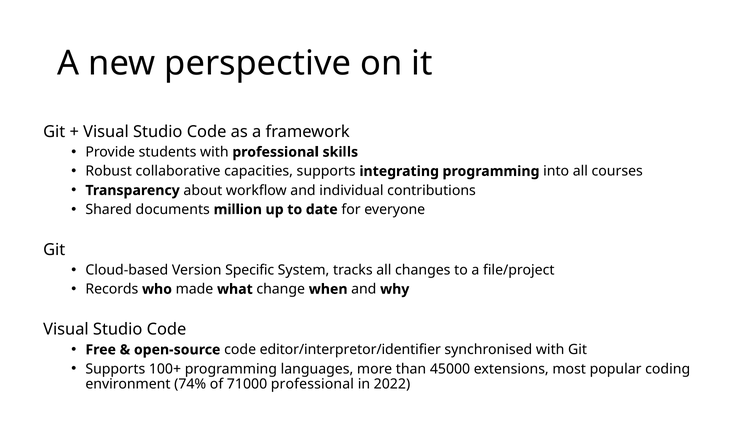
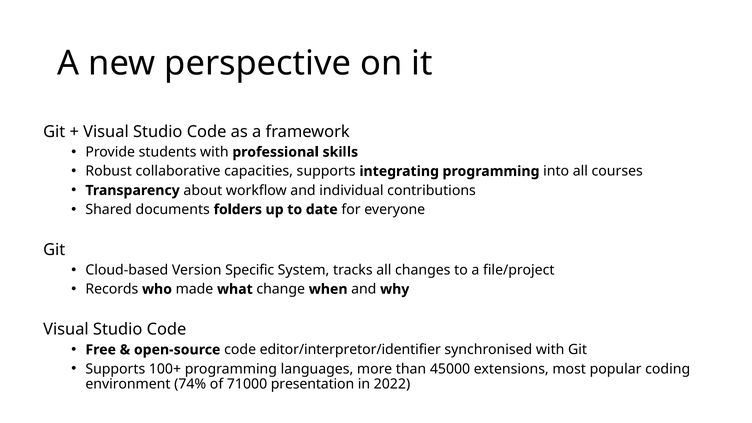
million: million -> folders (238, 210)
71000 professional: professional -> presentation (313, 384)
